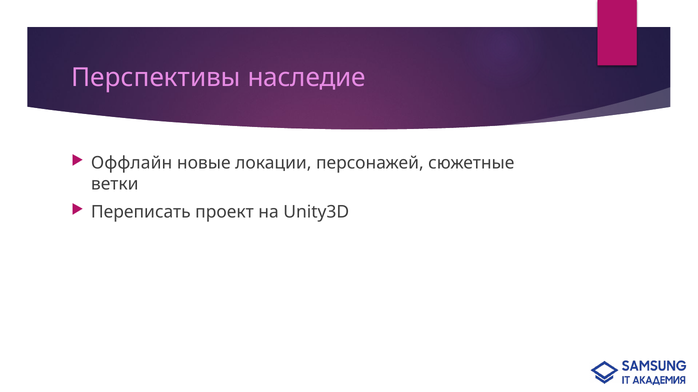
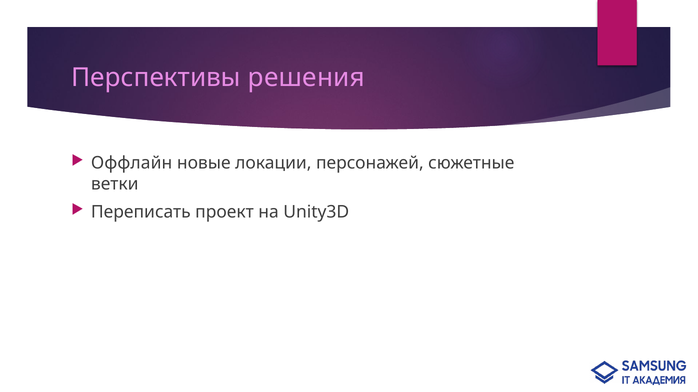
наследие: наследие -> решения (306, 78)
